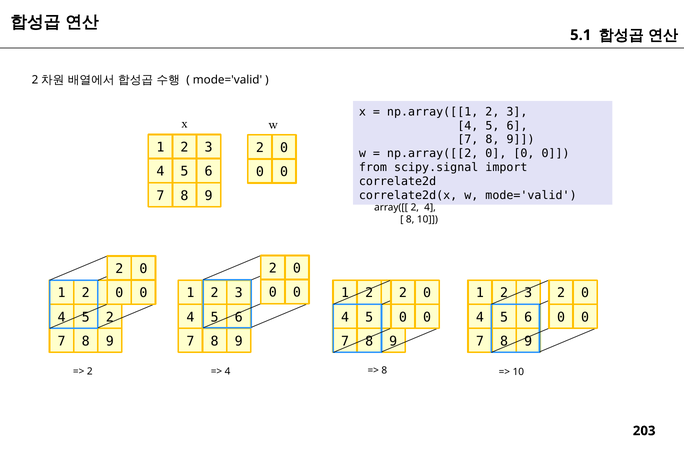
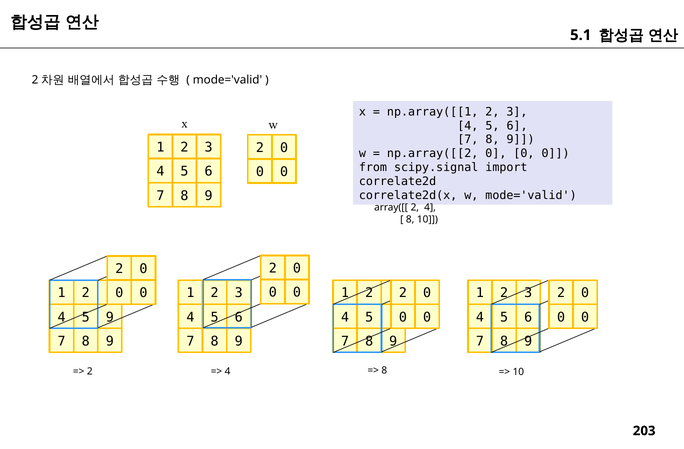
5 2: 2 -> 9 (110, 317)
